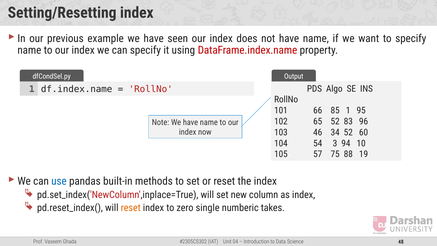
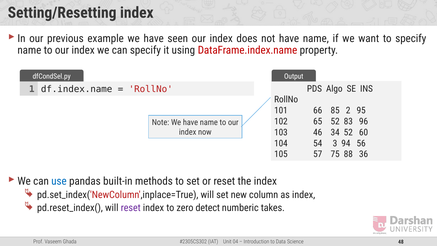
85 1: 1 -> 2 (348, 110)
10: 10 -> 56 (361, 143)
19: 19 -> 36 (364, 154)
reset colour: orange -> purple (131, 208)
single: single -> detect (208, 208)
